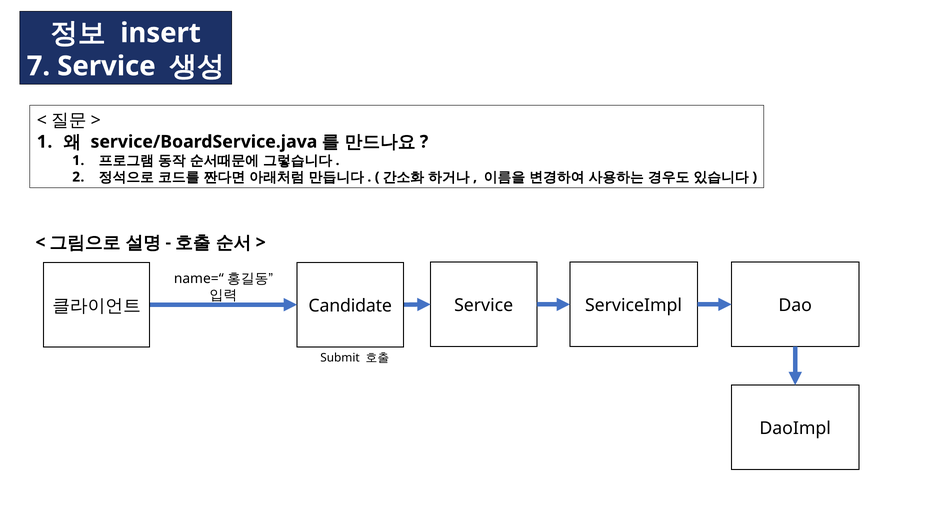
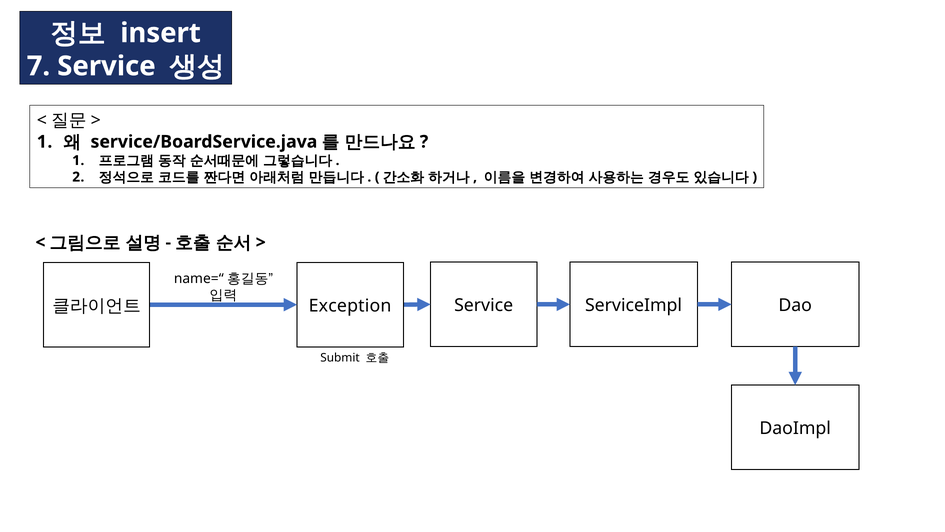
Candidate: Candidate -> Exception (350, 306)
